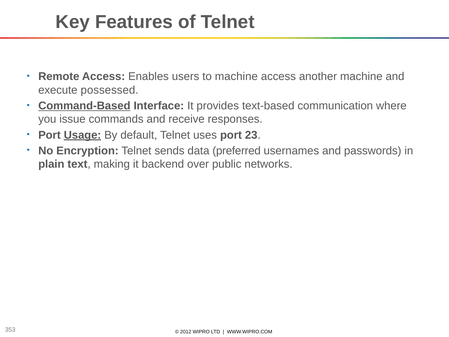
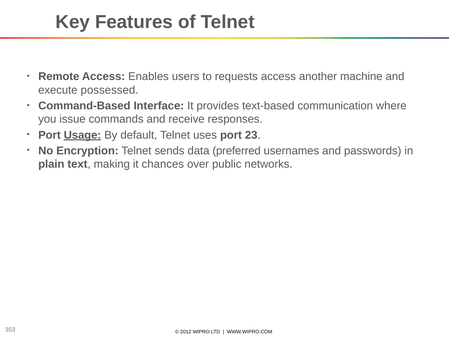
to machine: machine -> requests (236, 77)
Command-Based underline: present -> none (84, 106)
backend: backend -> chances (163, 164)
